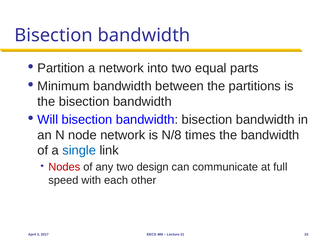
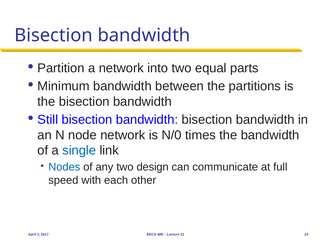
Will: Will -> Still (48, 120)
N/8: N/8 -> N/0 (172, 135)
Nodes colour: red -> blue (64, 167)
